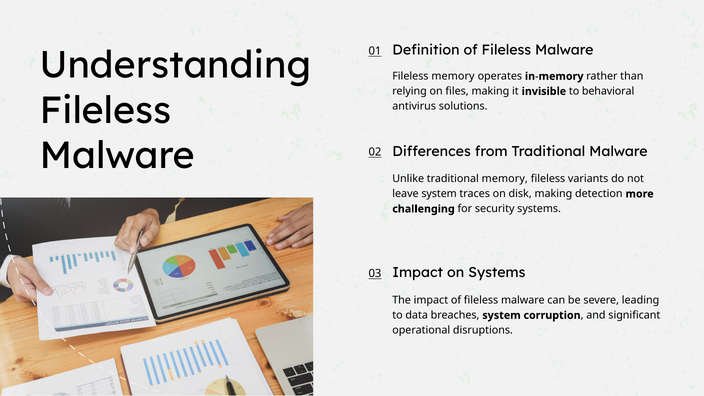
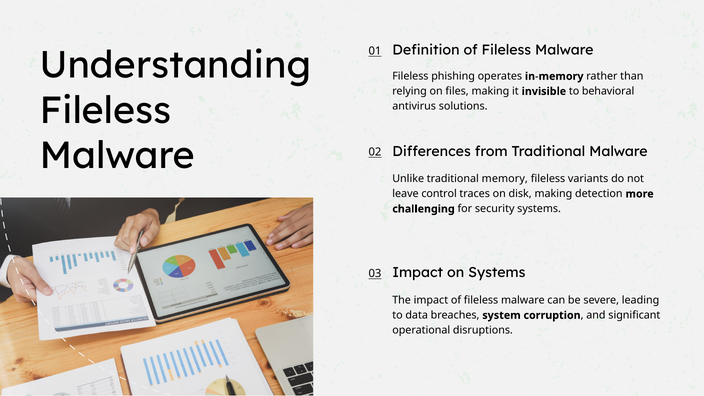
Fileless memory: memory -> phishing (453, 76)
leave system: system -> control (439, 194)
